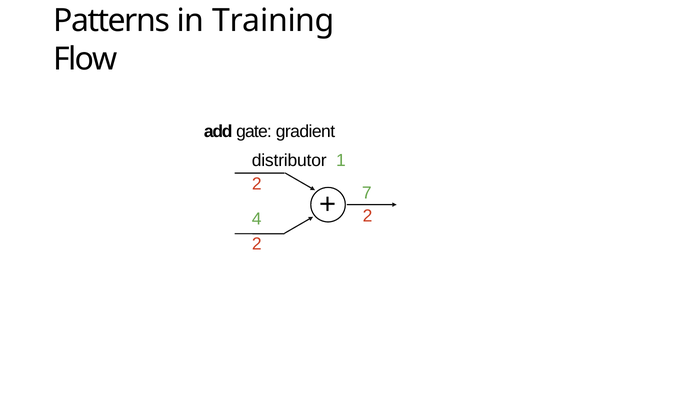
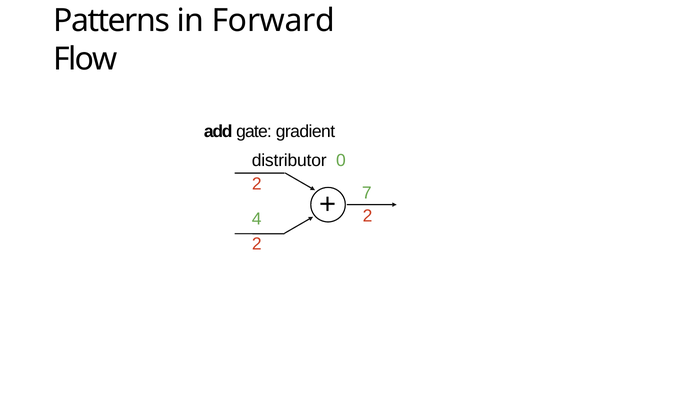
Training: Training -> Forward (273, 21)
1: 1 -> 0 (341, 161)
